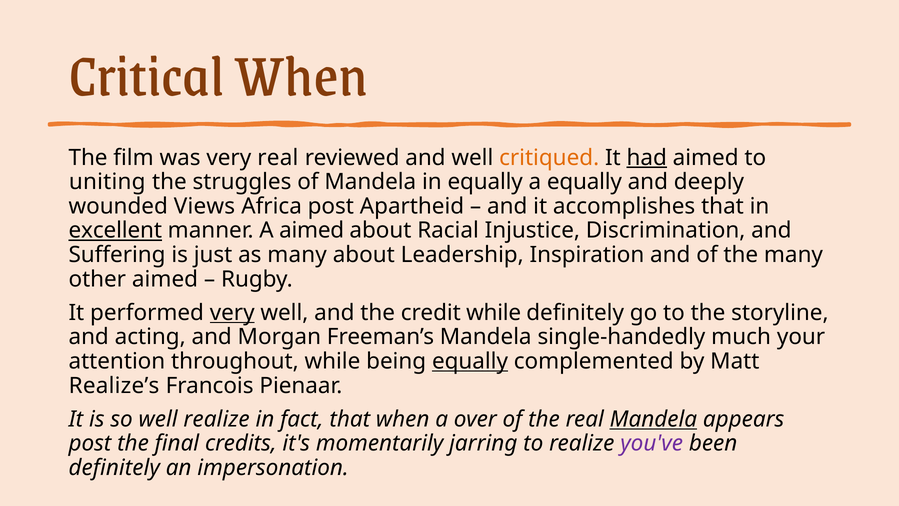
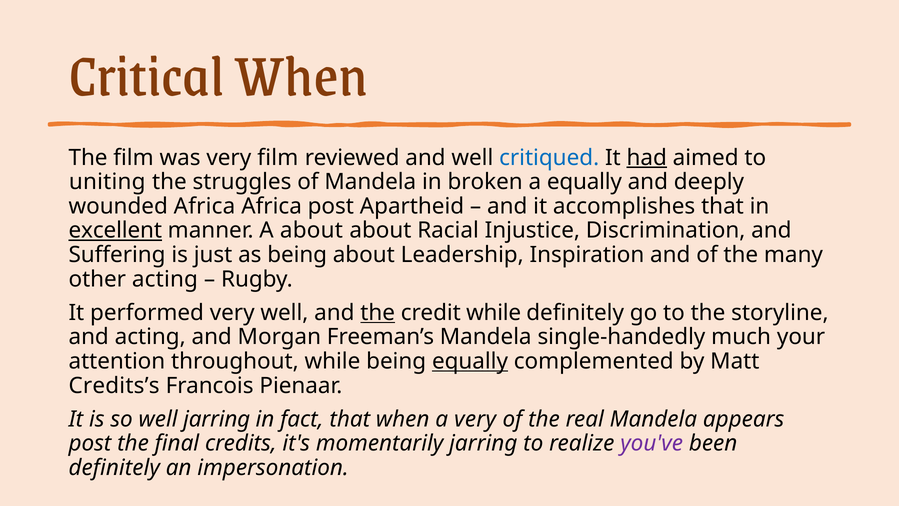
very real: real -> film (278, 158)
critiqued colour: orange -> blue (549, 158)
in equally: equally -> broken (485, 182)
wounded Views: Views -> Africa (204, 206)
A aimed: aimed -> about (311, 230)
as many: many -> being (297, 255)
other aimed: aimed -> acting (165, 279)
very underline: present -> none (232, 313)
the underline: none -> present (378, 313)
Realize’s: Realize’s -> Credits’s (114, 385)
well realize: realize -> jarring (217, 419)
a over: over -> very (475, 419)
Mandela underline: present -> none (653, 419)
